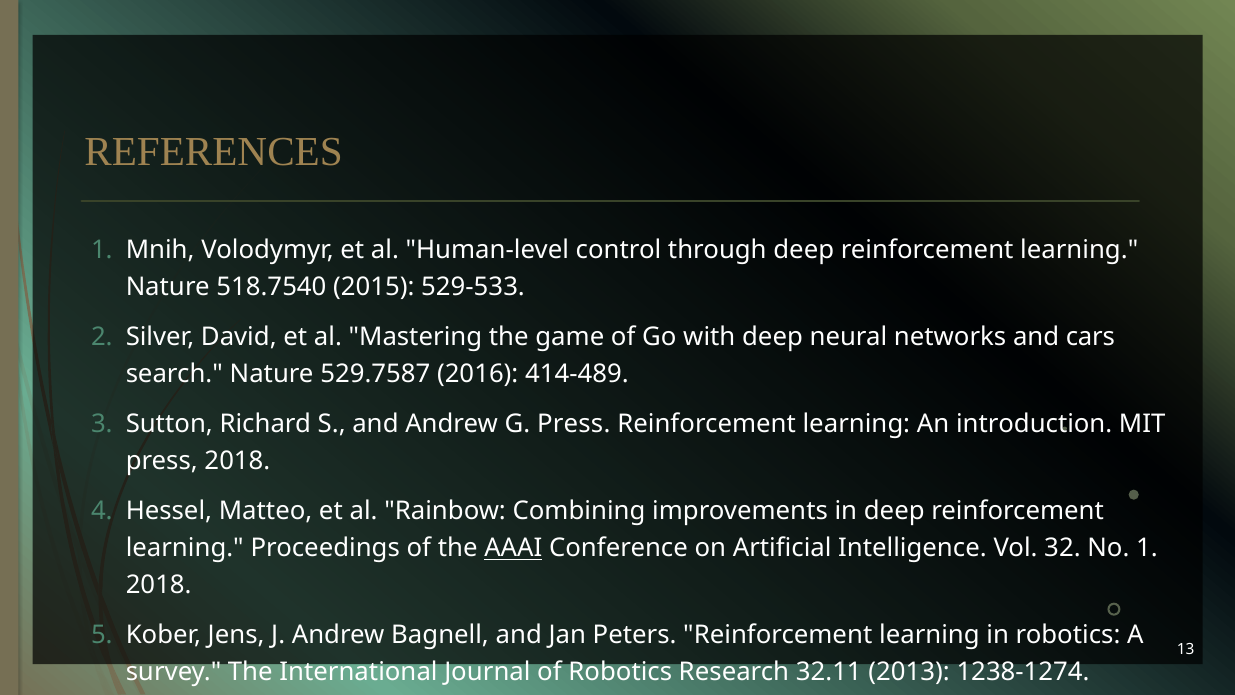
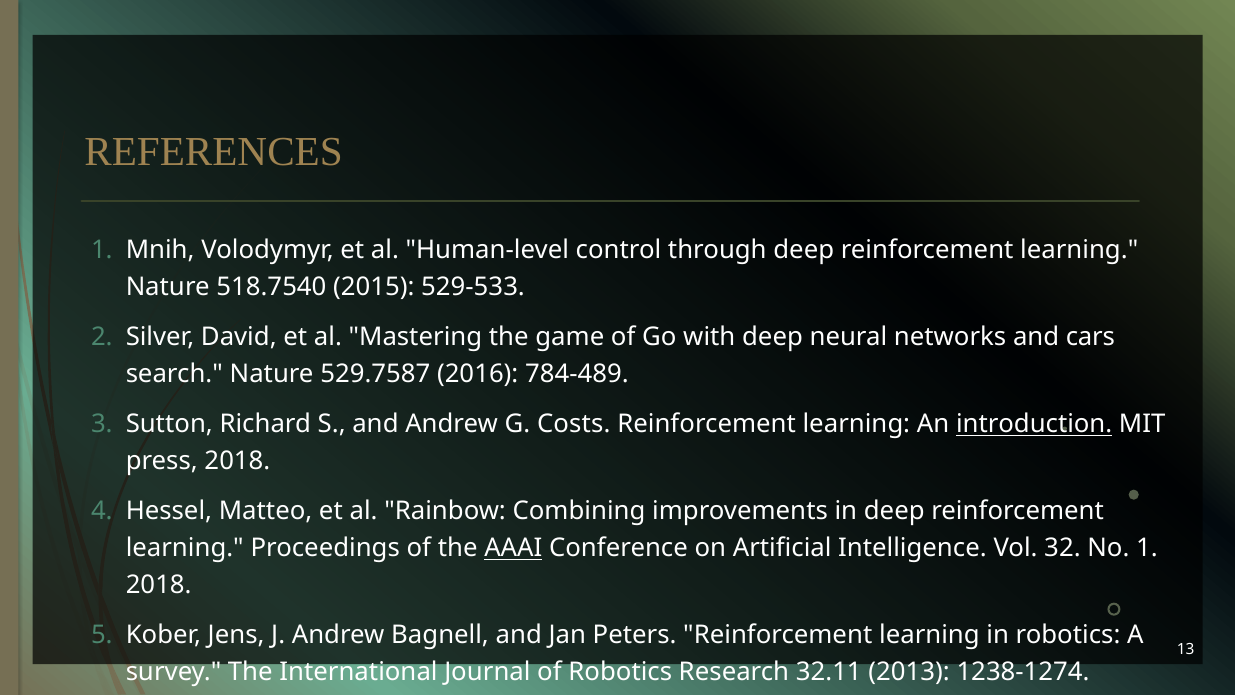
414-489: 414-489 -> 784-489 (577, 374)
G Press: Press -> Costs (574, 424)
introduction underline: none -> present (1034, 424)
